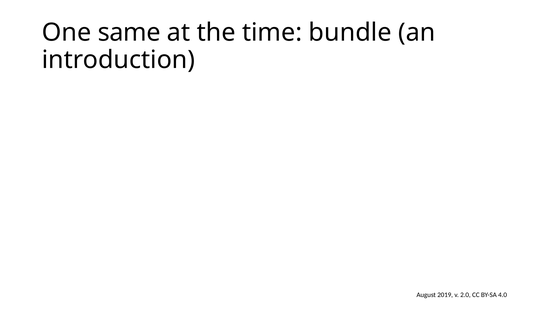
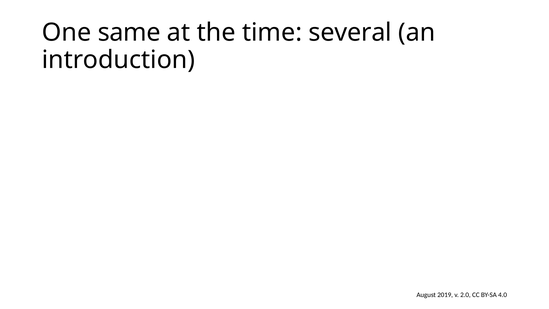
bundle: bundle -> several (350, 33)
